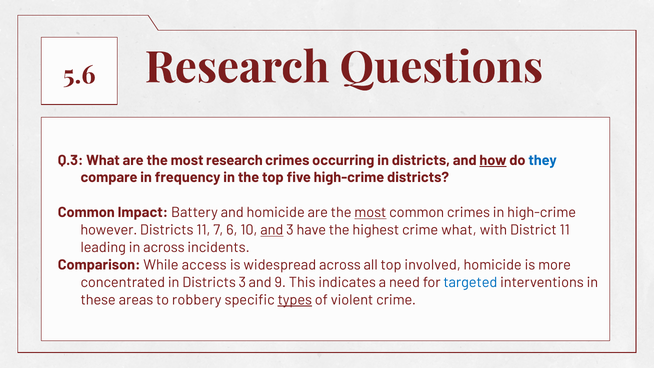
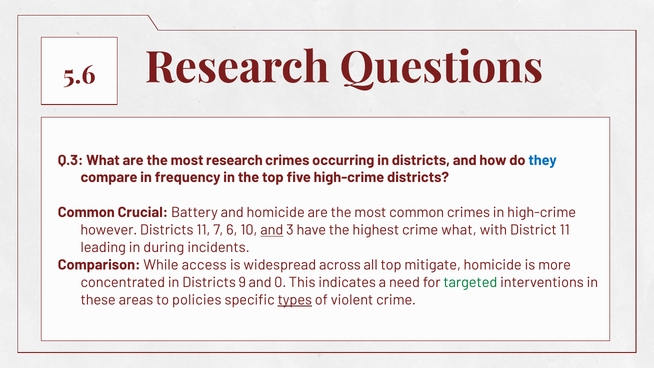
how underline: present -> none (493, 160)
Impact: Impact -> Crucial (143, 212)
most underline: present -> none (370, 212)
in across: across -> during (164, 247)
involved: involved -> mitigate (433, 265)
Districts 3: 3 -> 9 (242, 282)
9: 9 -> 0 (280, 282)
targeted colour: blue -> green (470, 282)
robbery: robbery -> policies (197, 300)
